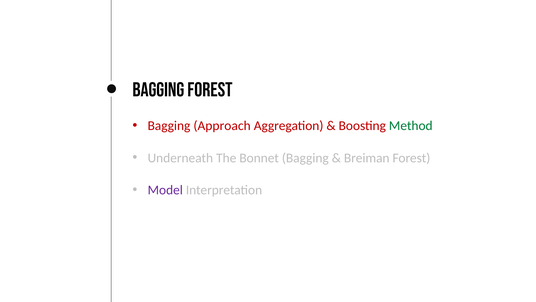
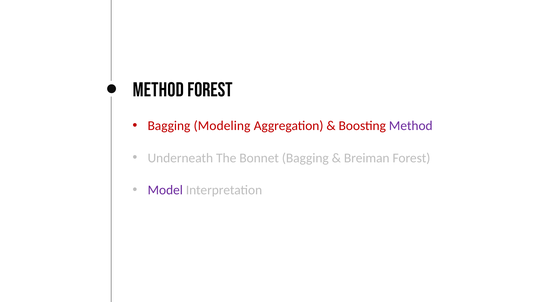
Bagging: Bagging -> Method (158, 90)
Approach: Approach -> Modeling (222, 125)
Method colour: green -> purple (411, 125)
